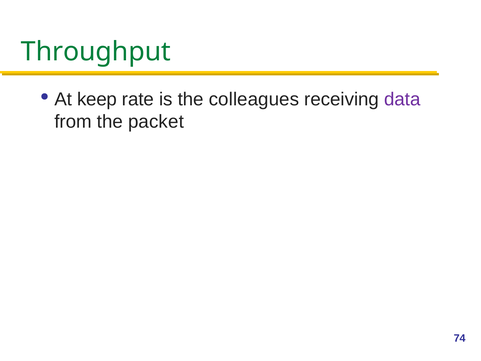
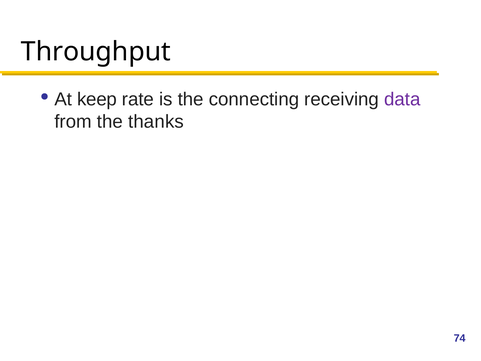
Throughput colour: green -> black (96, 52)
colleagues: colleagues -> connecting (254, 99)
packet: packet -> thanks (156, 122)
